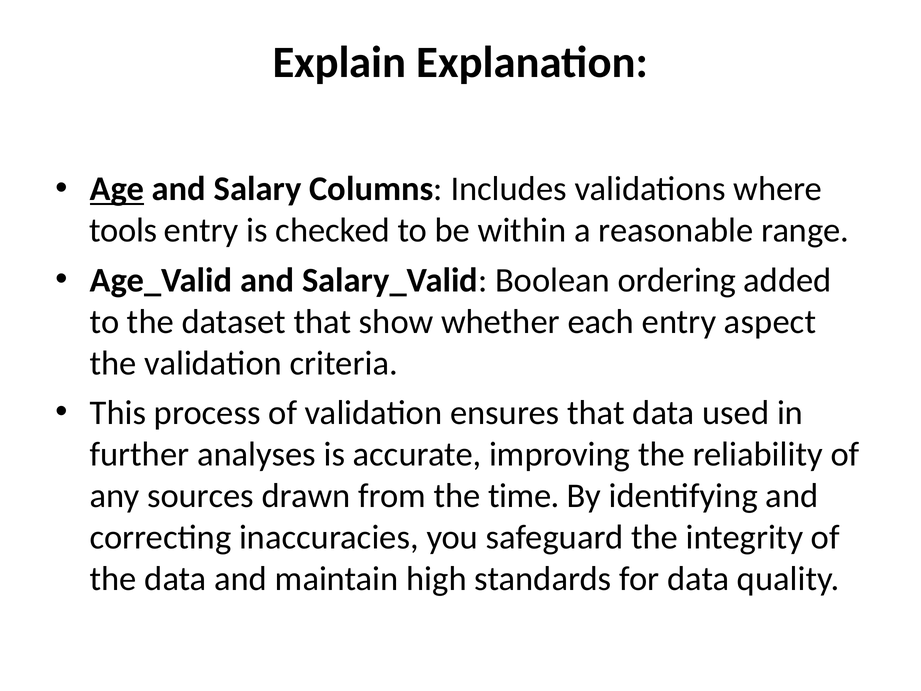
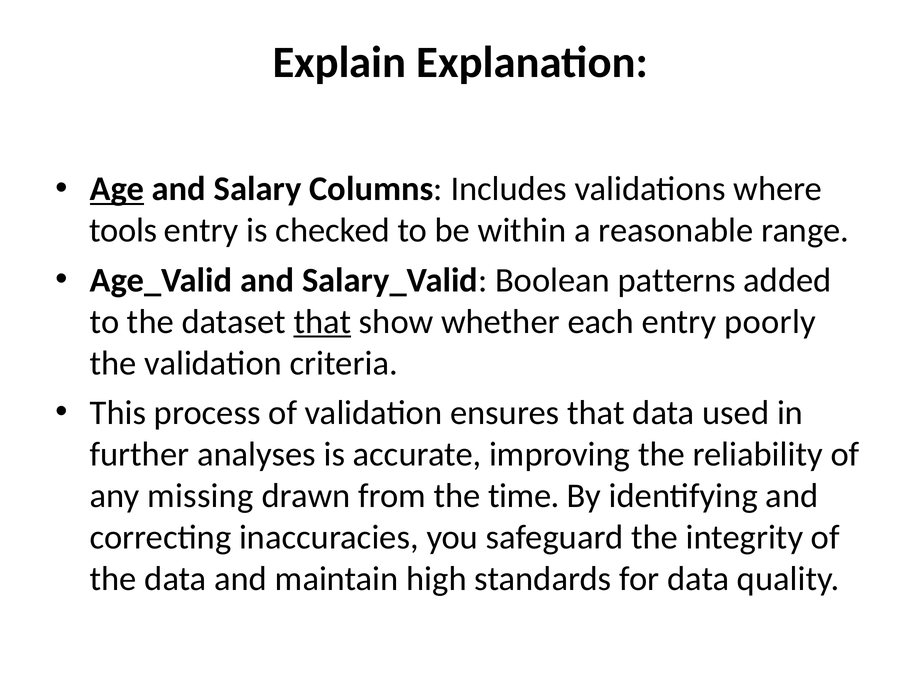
ordering: ordering -> patterns (677, 280)
that underline: none -> present (322, 322)
aspect: aspect -> poorly (770, 322)
sources: sources -> missing (200, 496)
